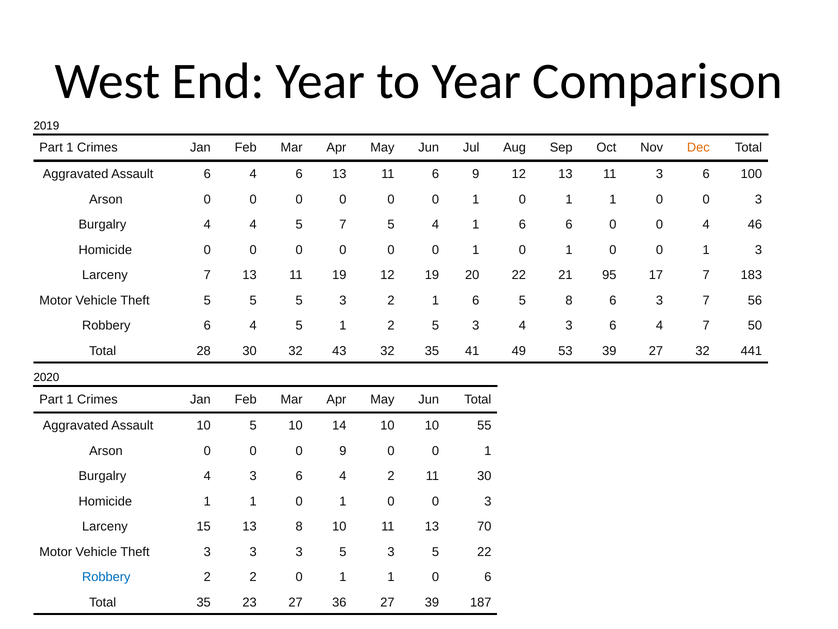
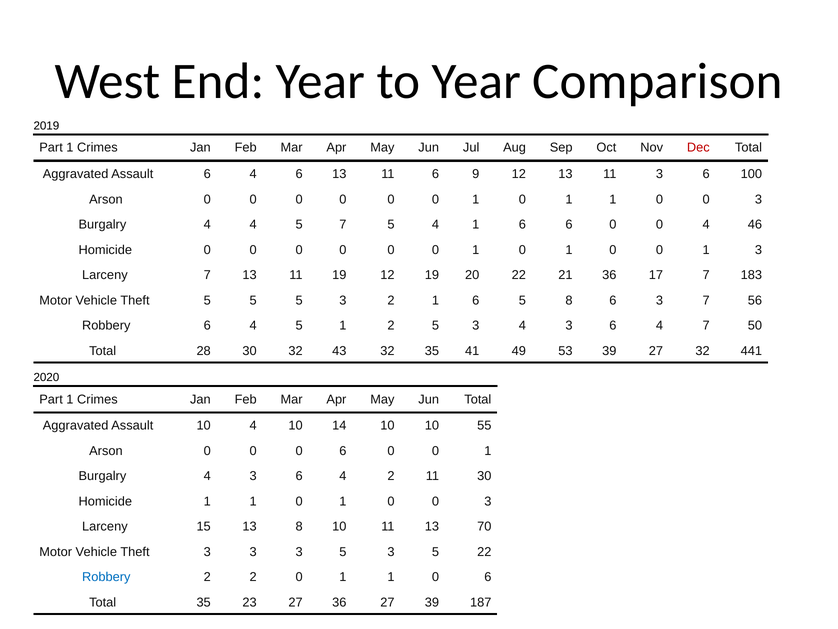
Dec colour: orange -> red (698, 148)
21 95: 95 -> 36 (609, 275)
10 5: 5 -> 4 (253, 425)
0 0 9: 9 -> 6 (343, 451)
